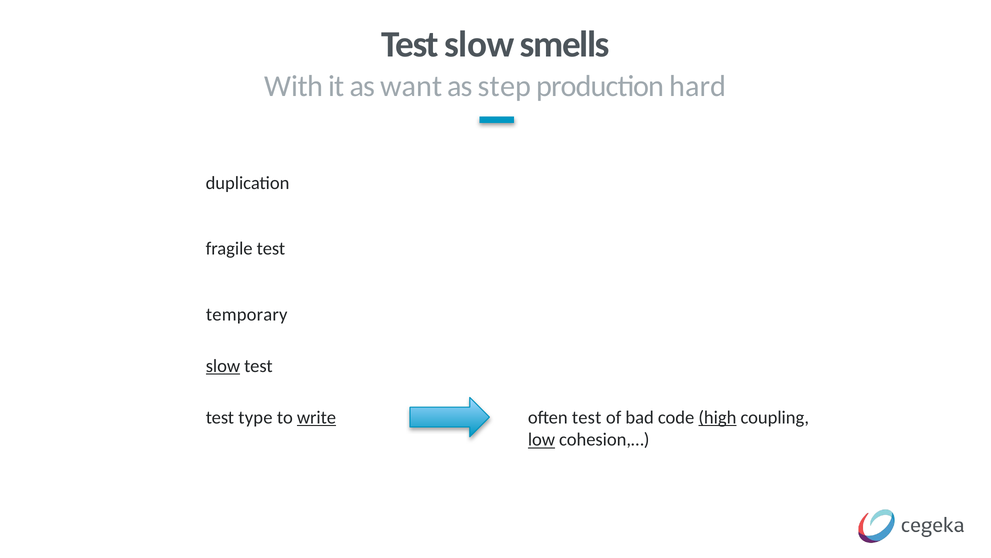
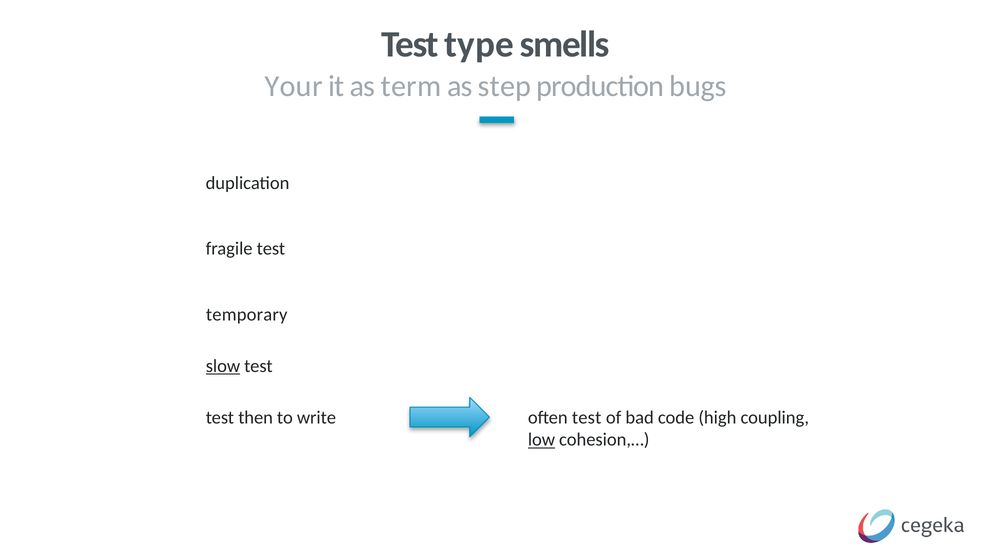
Test slow: slow -> type (479, 44)
With: With -> Your (294, 86)
want: want -> term (411, 86)
hard: hard -> bugs (698, 86)
type: type -> then (256, 417)
write underline: present -> none (316, 417)
high underline: present -> none (717, 417)
